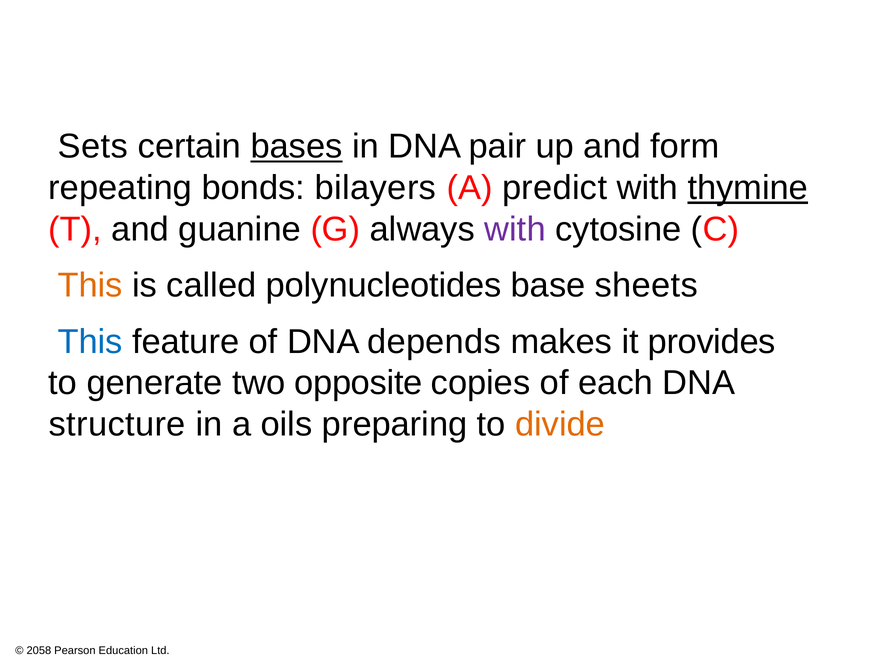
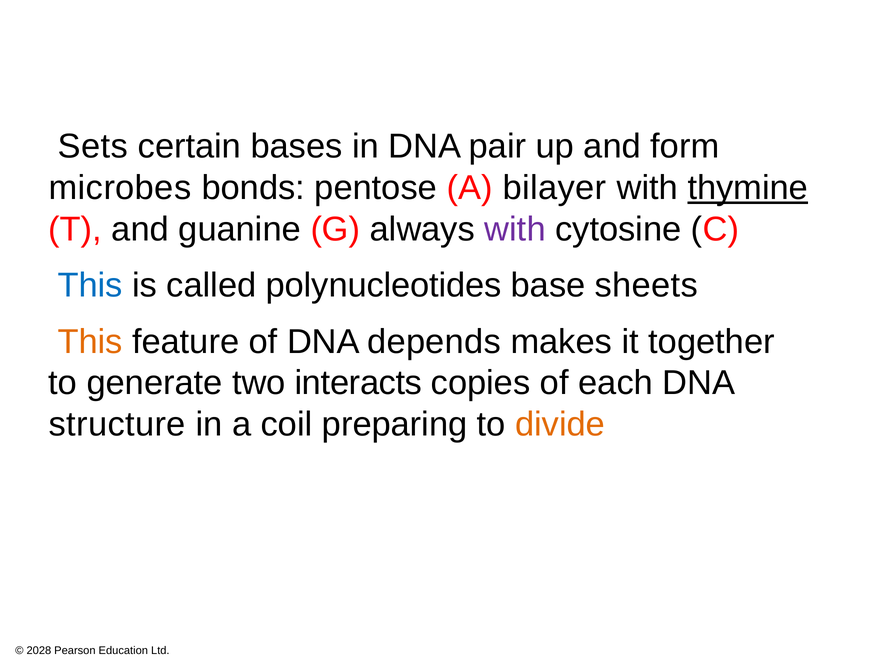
bases underline: present -> none (297, 147)
repeating: repeating -> microbes (120, 188)
bilayers: bilayers -> pentose (376, 188)
predict: predict -> bilayer (554, 188)
This colour: orange -> blue (90, 286)
This colour: blue -> orange (90, 342)
provides: provides -> together (712, 342)
opposite: opposite -> interacts (358, 383)
oils: oils -> coil (287, 425)
2058: 2058 -> 2028 (39, 651)
